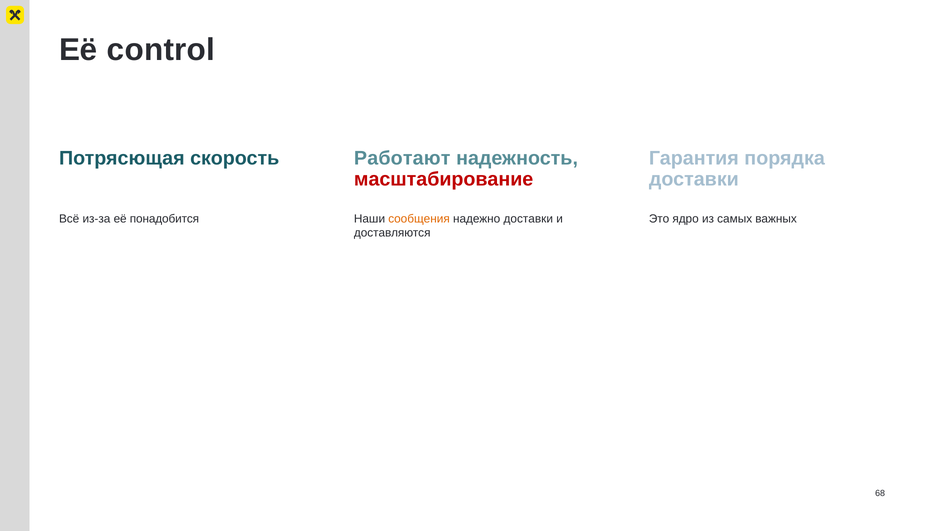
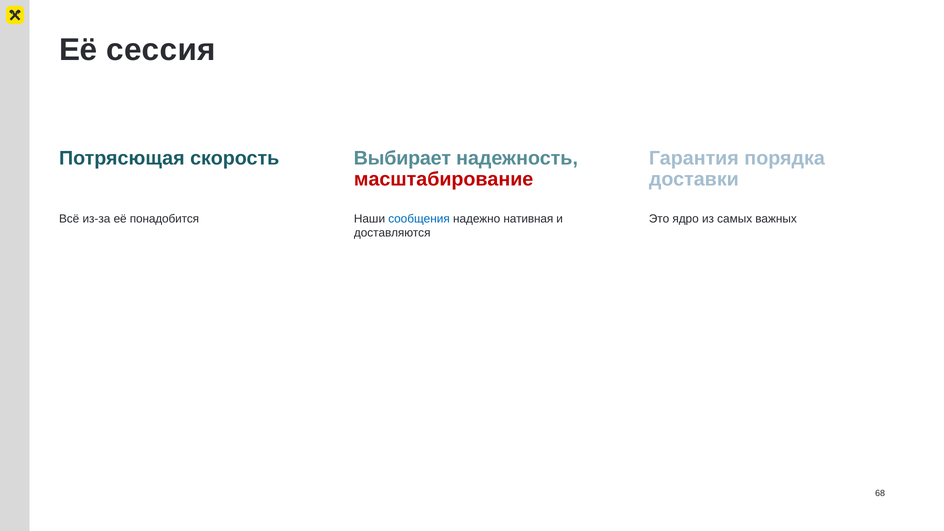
control: control -> сессия (161, 50)
Работают: Работают -> Выбирает (402, 158)
сообщения colour: orange -> blue (419, 219)
надежно доставки: доставки -> нативная (528, 219)
